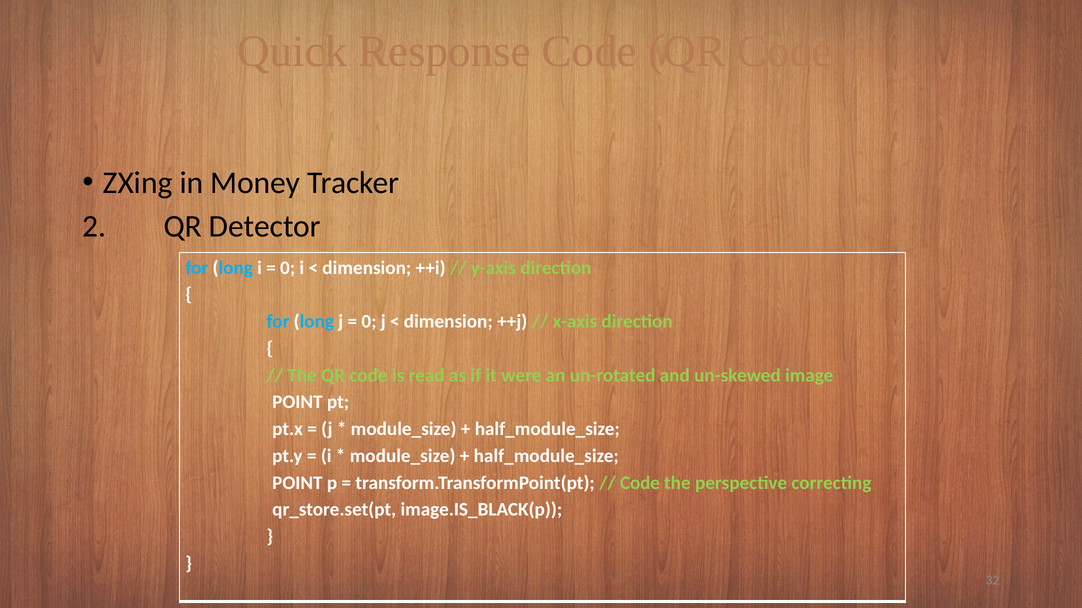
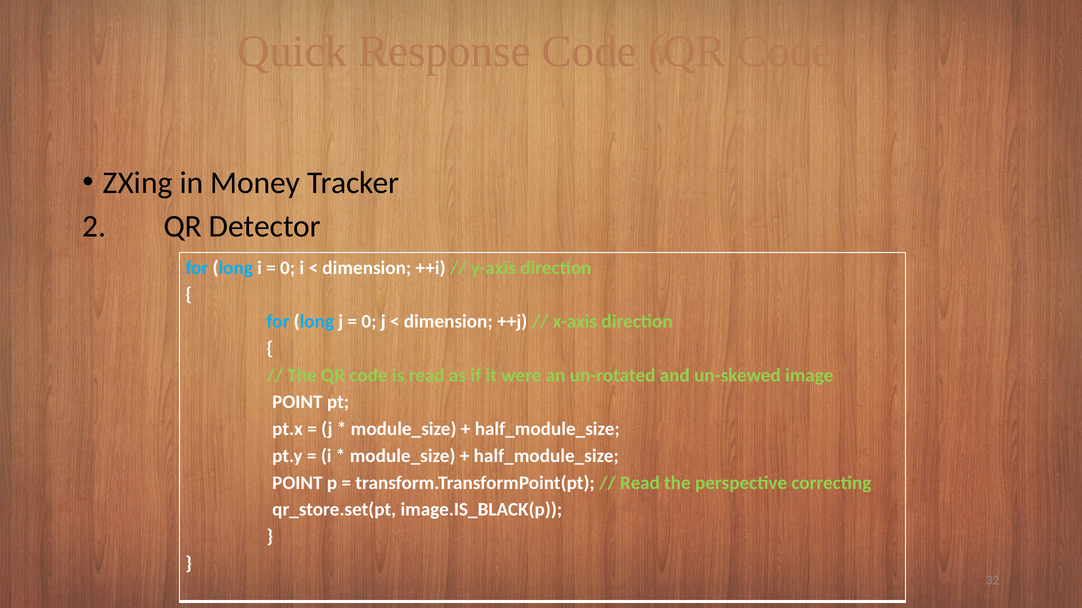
Code: Code -> Read (640, 483)
